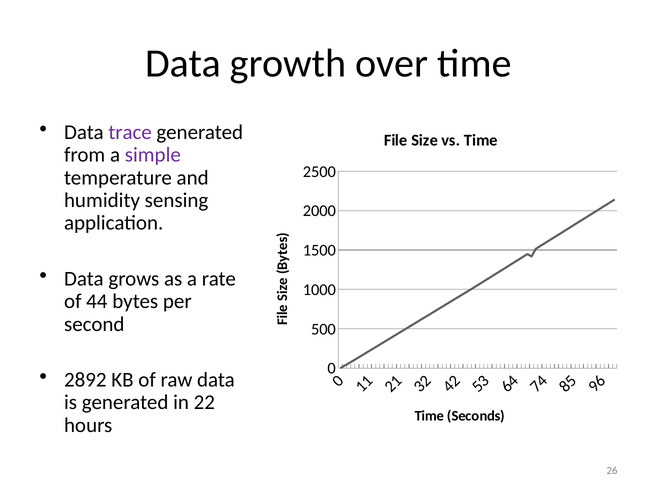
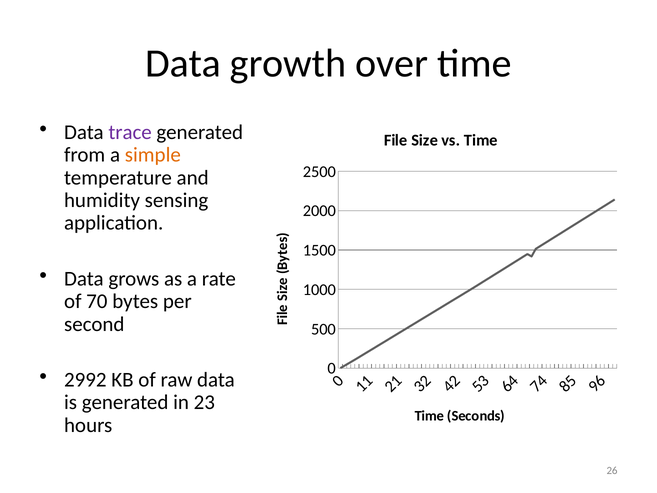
simple colour: purple -> orange (153, 155)
44: 44 -> 70 (97, 301)
2892: 2892 -> 2992 (85, 380)
22: 22 -> 23 (204, 402)
